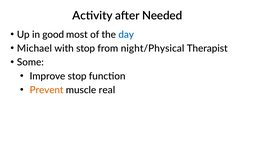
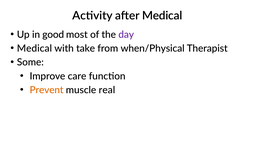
after Needed: Needed -> Medical (162, 16)
day colour: blue -> purple (126, 35)
Michael: Michael -> Medical (34, 49)
with stop: stop -> take (86, 49)
night/Physical: night/Physical -> when/Physical (153, 49)
Improve stop: stop -> care (77, 76)
